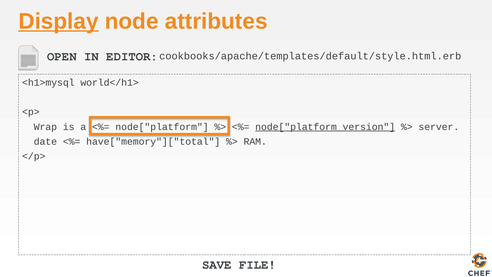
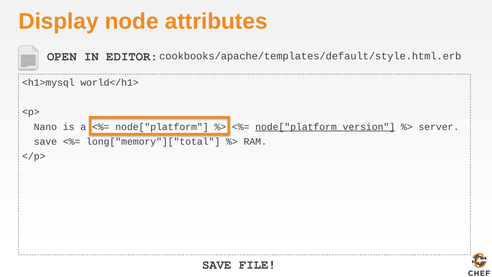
Display underline: present -> none (59, 21)
Wrap: Wrap -> Nano (45, 127)
date: date -> save (45, 141)
have["memory"]["total: have["memory"]["total -> long["memory"]["total (153, 141)
